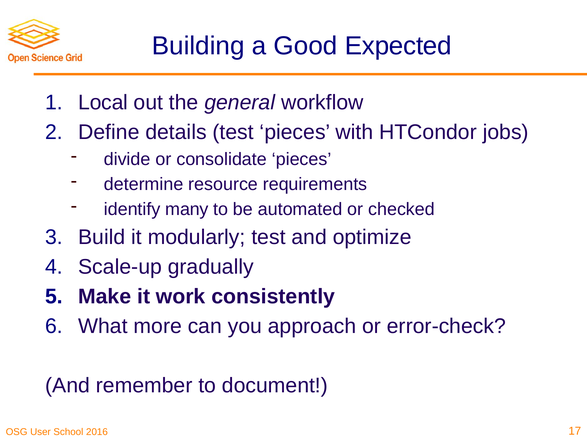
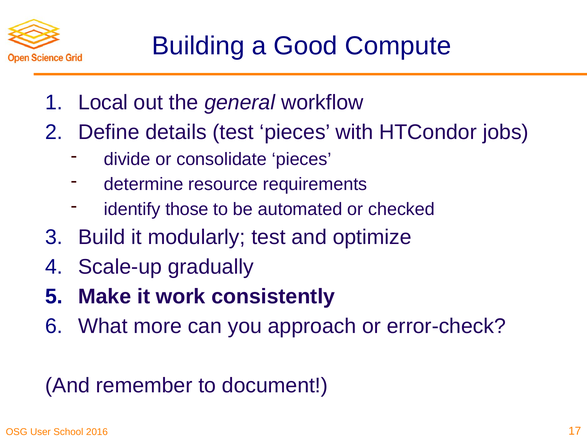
Expected: Expected -> Compute (398, 46)
many: many -> those (187, 209)
